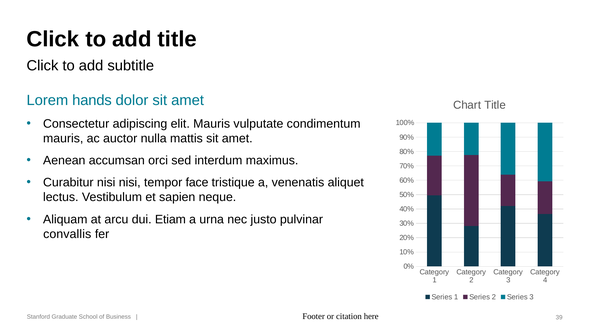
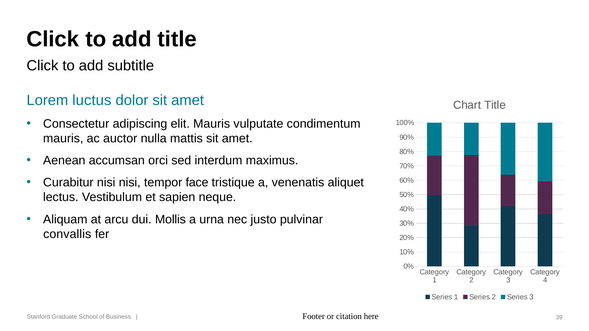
hands: hands -> luctus (92, 100)
Etiam: Etiam -> Mollis (170, 220)
